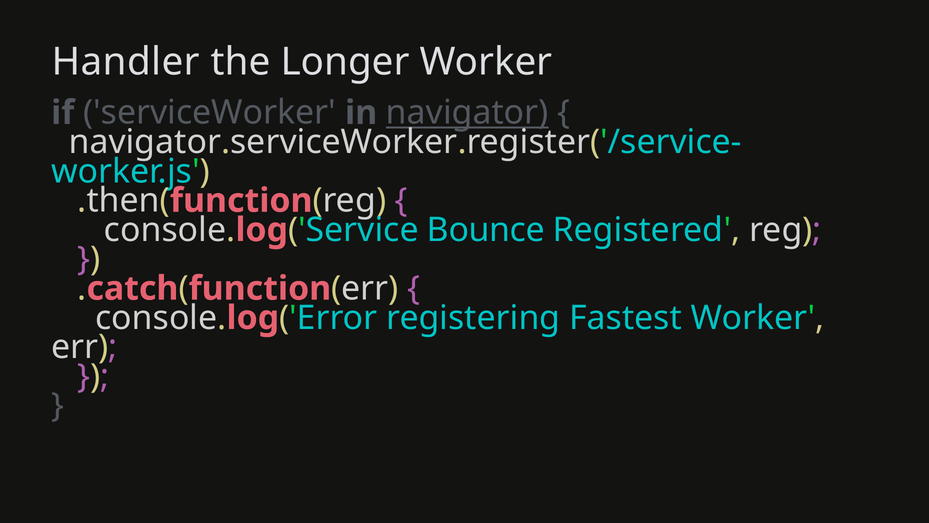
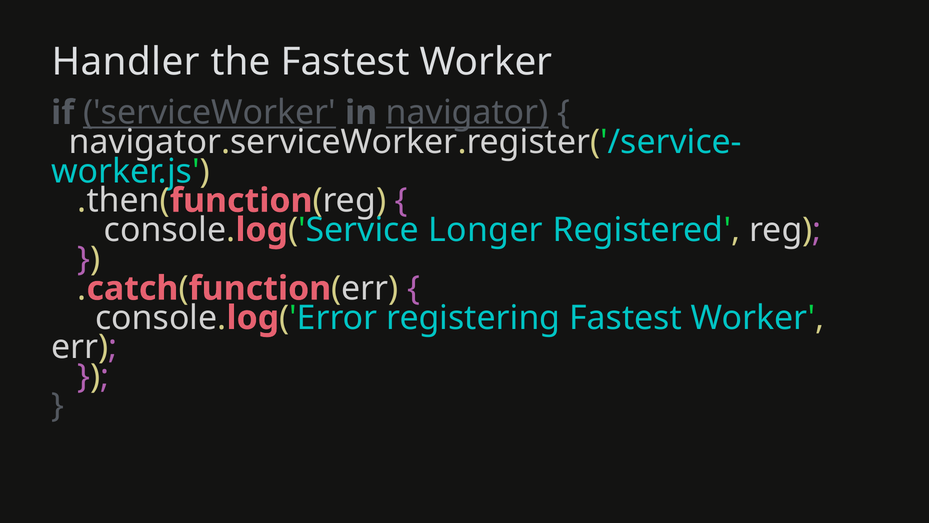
the Longer: Longer -> Fastest (345, 62)
serviceWorker underline: none -> present (210, 113)
Bounce: Bounce -> Longer (486, 230)
